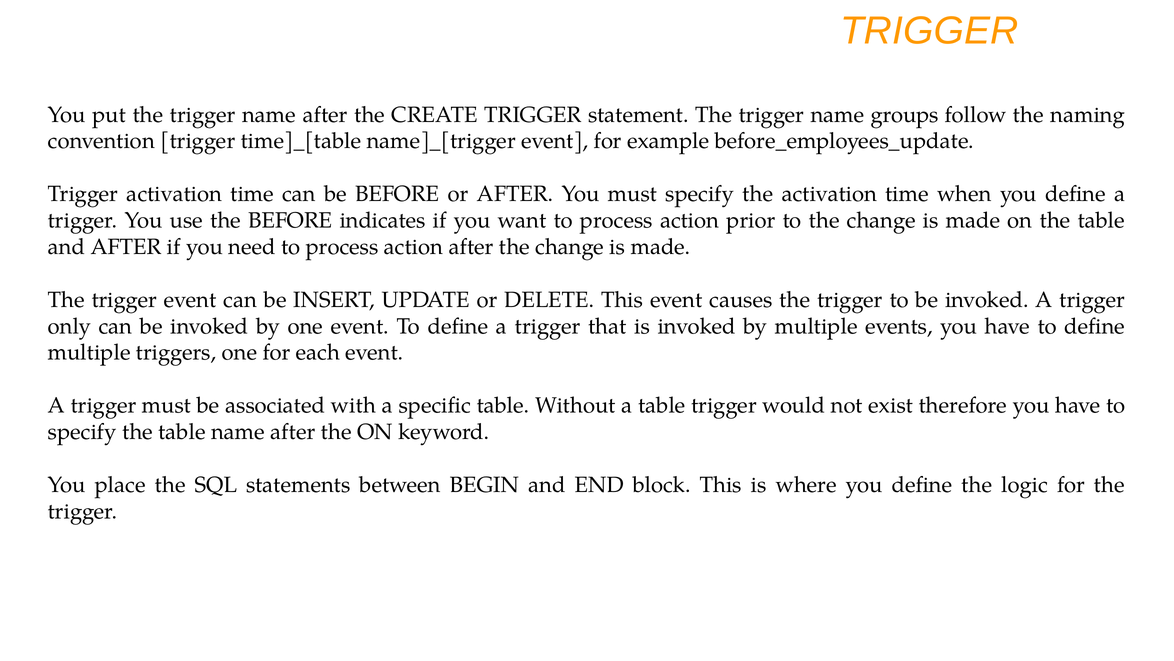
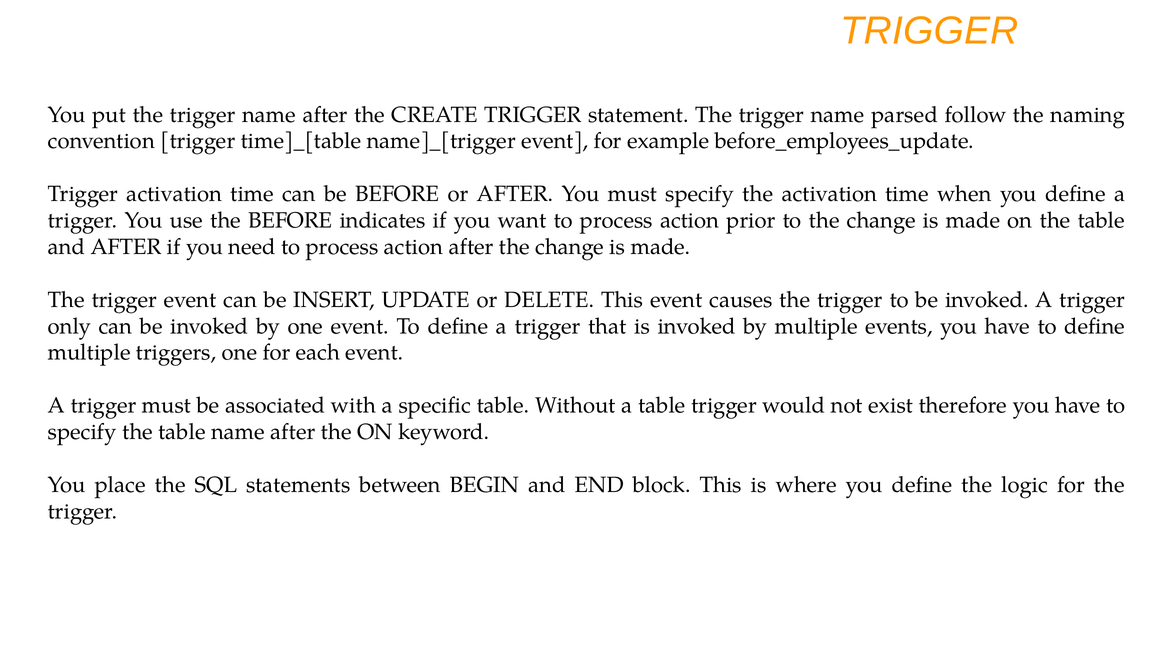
groups: groups -> parsed (905, 115)
